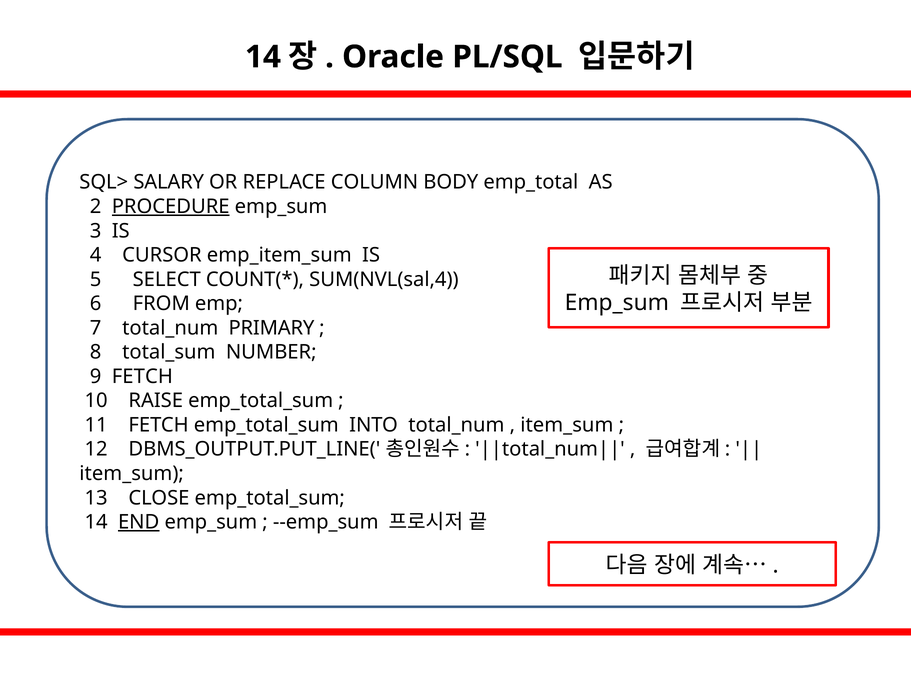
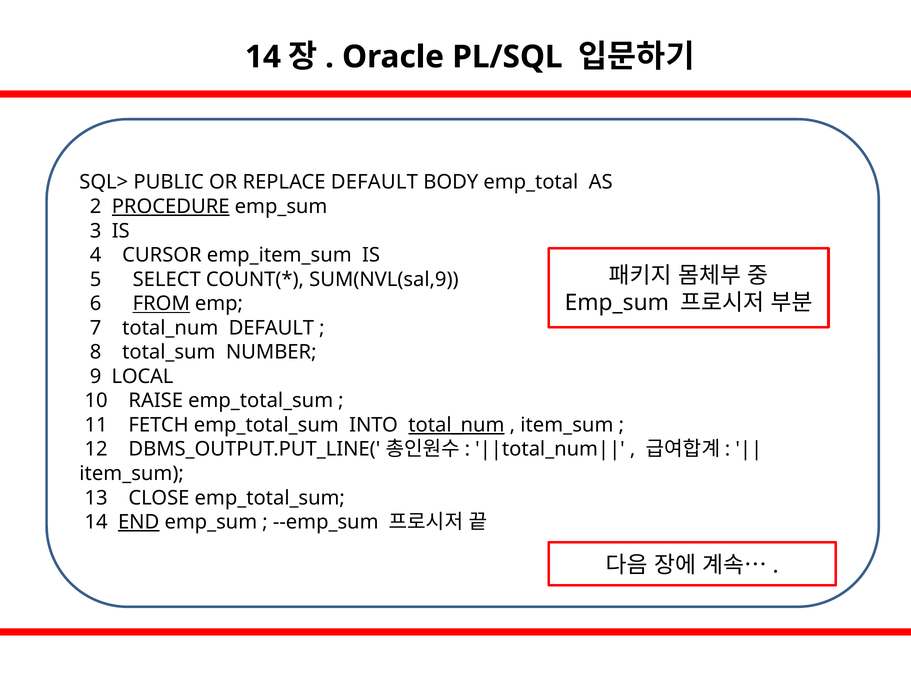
SALARY: SALARY -> PUBLIC (169, 182)
REPLACE COLUMN: COLUMN -> DEFAULT (374, 182)
SUM(NVL(sal,4: SUM(NVL(sal,4 -> SUM(NVL(sal,9 (384, 280)
FROM underline: none -> present (161, 304)
total_num PRIMARY: PRIMARY -> DEFAULT (271, 328)
9 FETCH: FETCH -> LOCAL (142, 377)
total_num underline: none -> present (456, 425)
